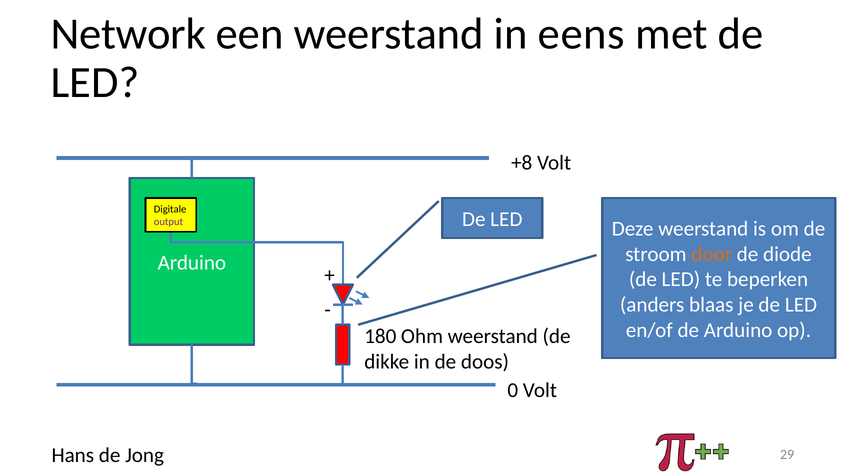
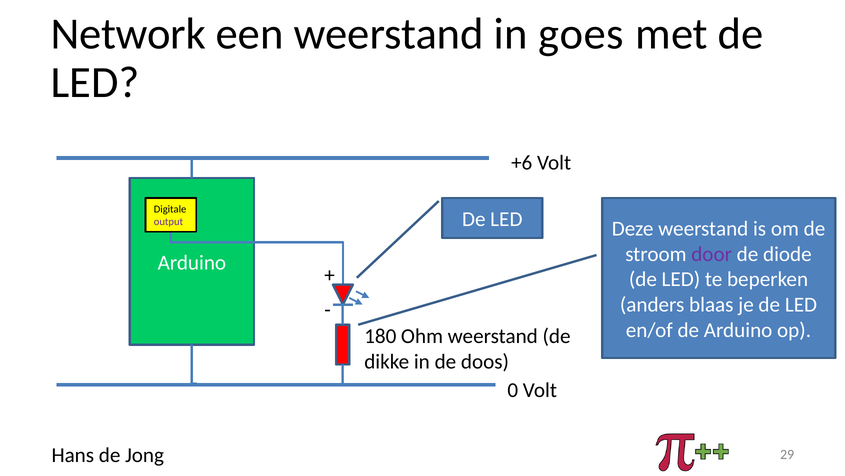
eens: eens -> goes (581, 34)
+8: +8 -> +6 (522, 163)
door colour: orange -> purple (712, 254)
